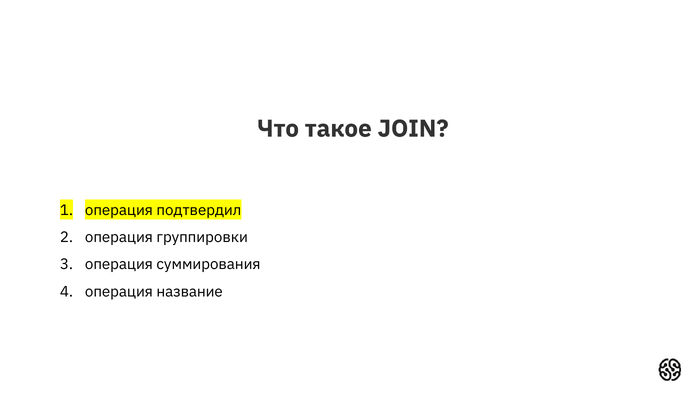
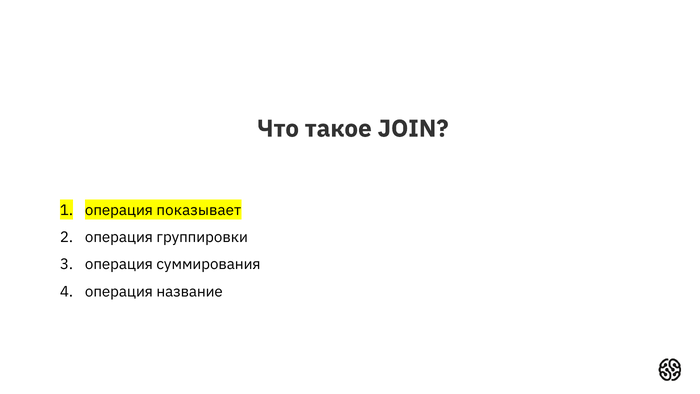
подтвердил: подтвердил -> показывает (199, 210)
